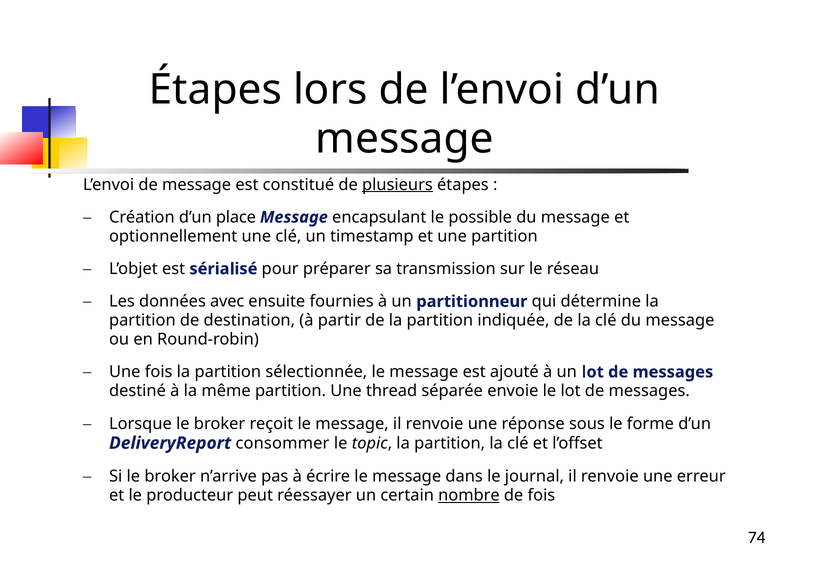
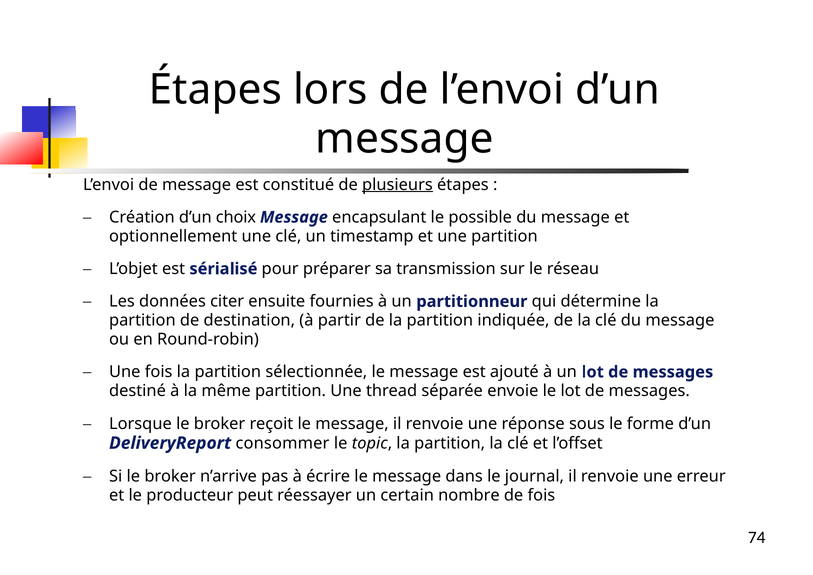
place: place -> choix (236, 217)
avec: avec -> citer (227, 301)
nombre underline: present -> none (469, 495)
